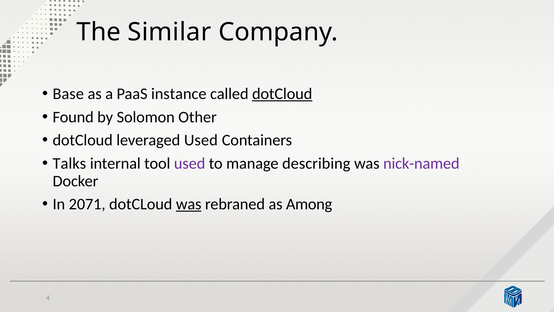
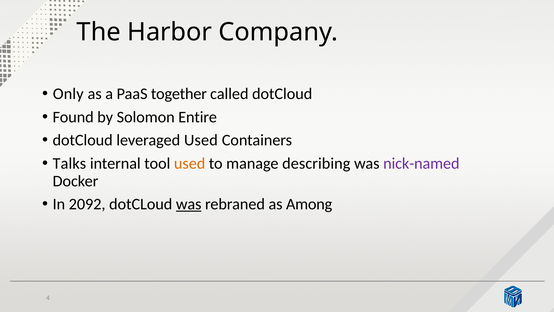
Similar: Similar -> Harbor (170, 32)
Base: Base -> Only (68, 94)
instance: instance -> together (179, 94)
dotCloud underline: present -> none (282, 94)
Other: Other -> Entire (198, 117)
used colour: purple -> orange (190, 163)
2071: 2071 -> 2092 (87, 204)
